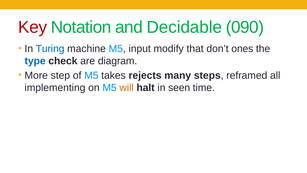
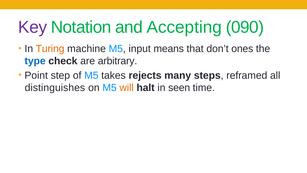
Key colour: red -> purple (33, 27)
Decidable: Decidable -> Accepting (184, 27)
Turing colour: blue -> orange (50, 49)
modify: modify -> means (169, 49)
diagram: diagram -> arbitrary (118, 61)
More: More -> Point (36, 75)
implementing: implementing -> distinguishes (55, 88)
